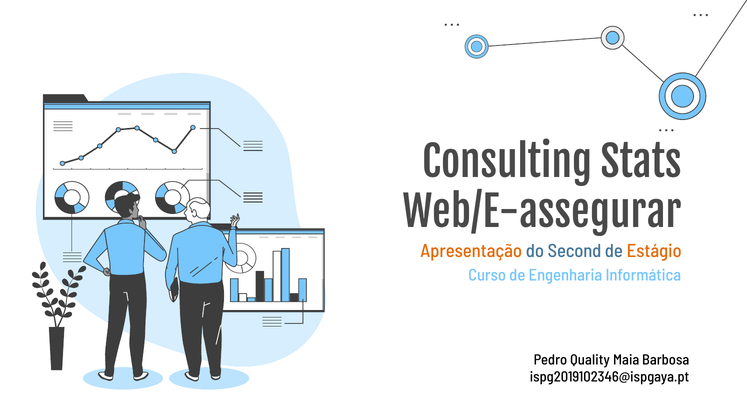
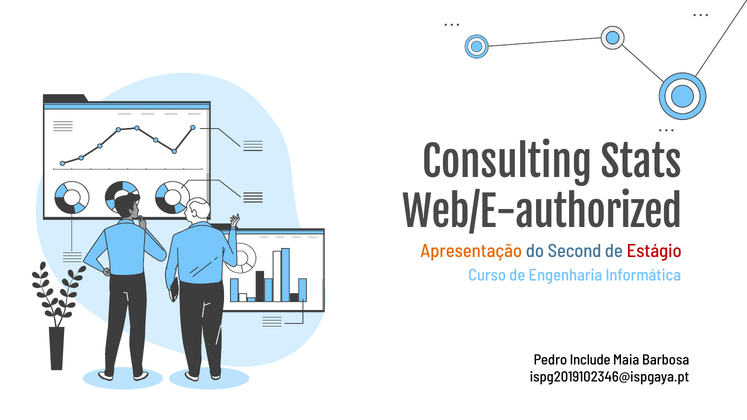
Web/E-assegurar: Web/E-assegurar -> Web/E-authorized (542, 214)
Estágio colour: orange -> red (654, 251)
Quality: Quality -> Include (590, 360)
